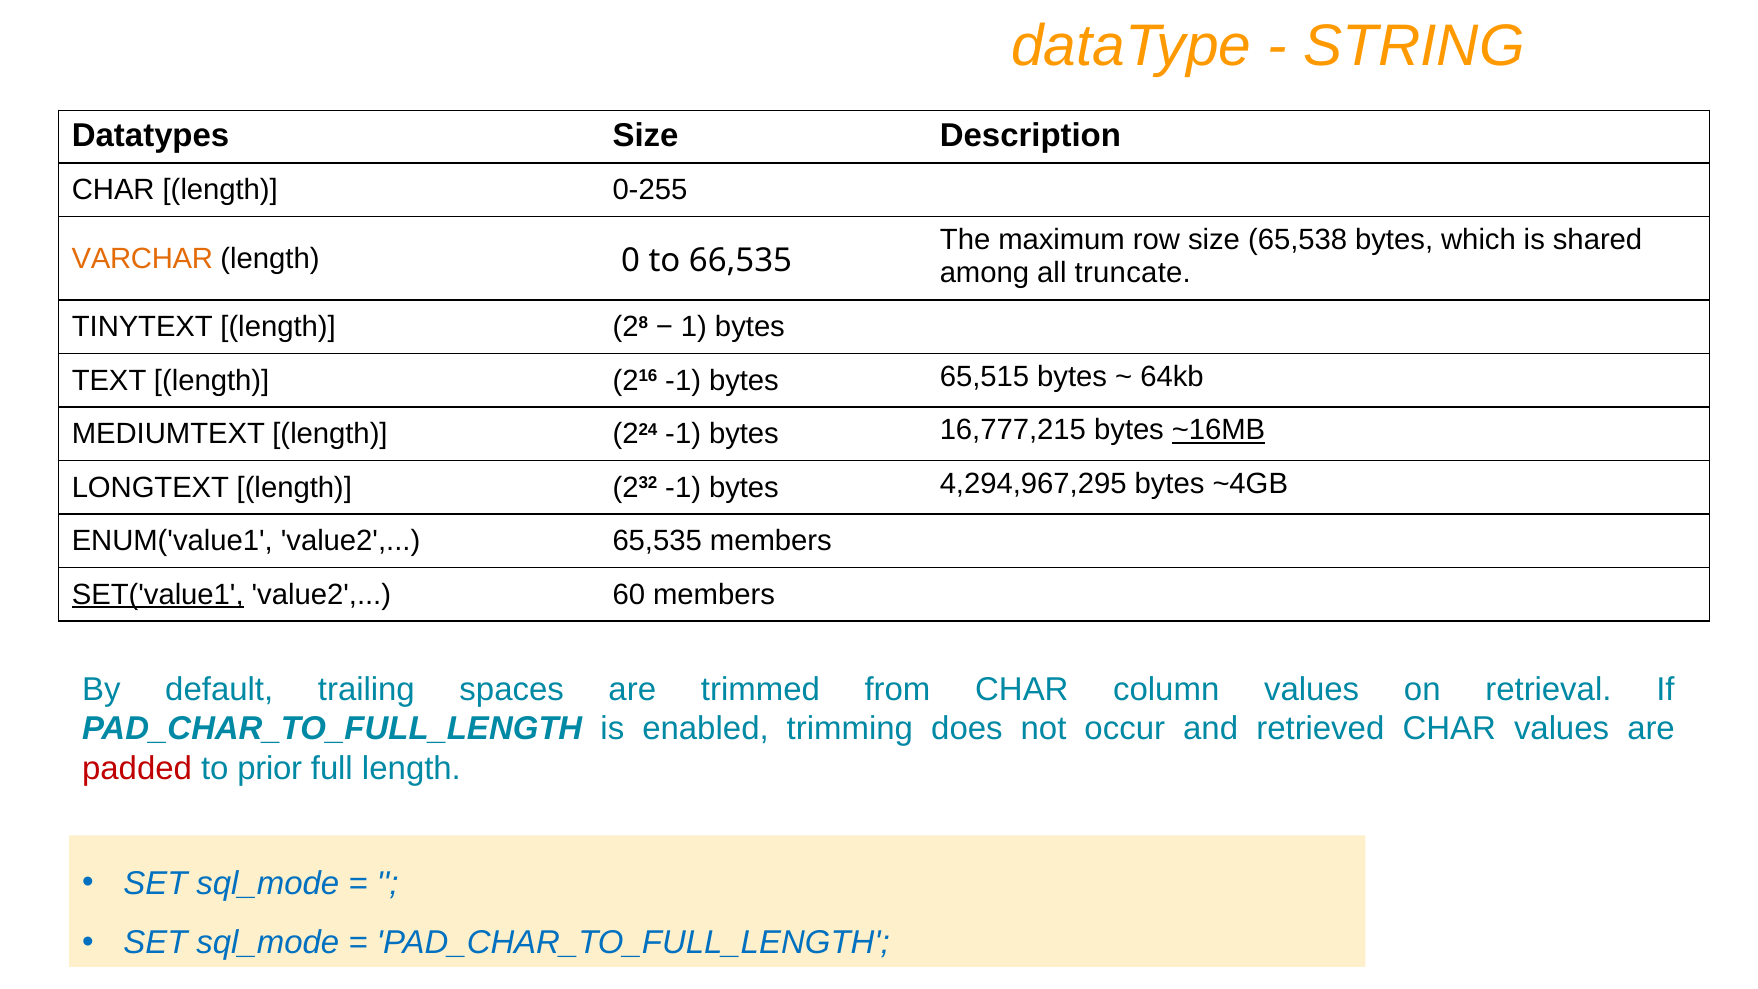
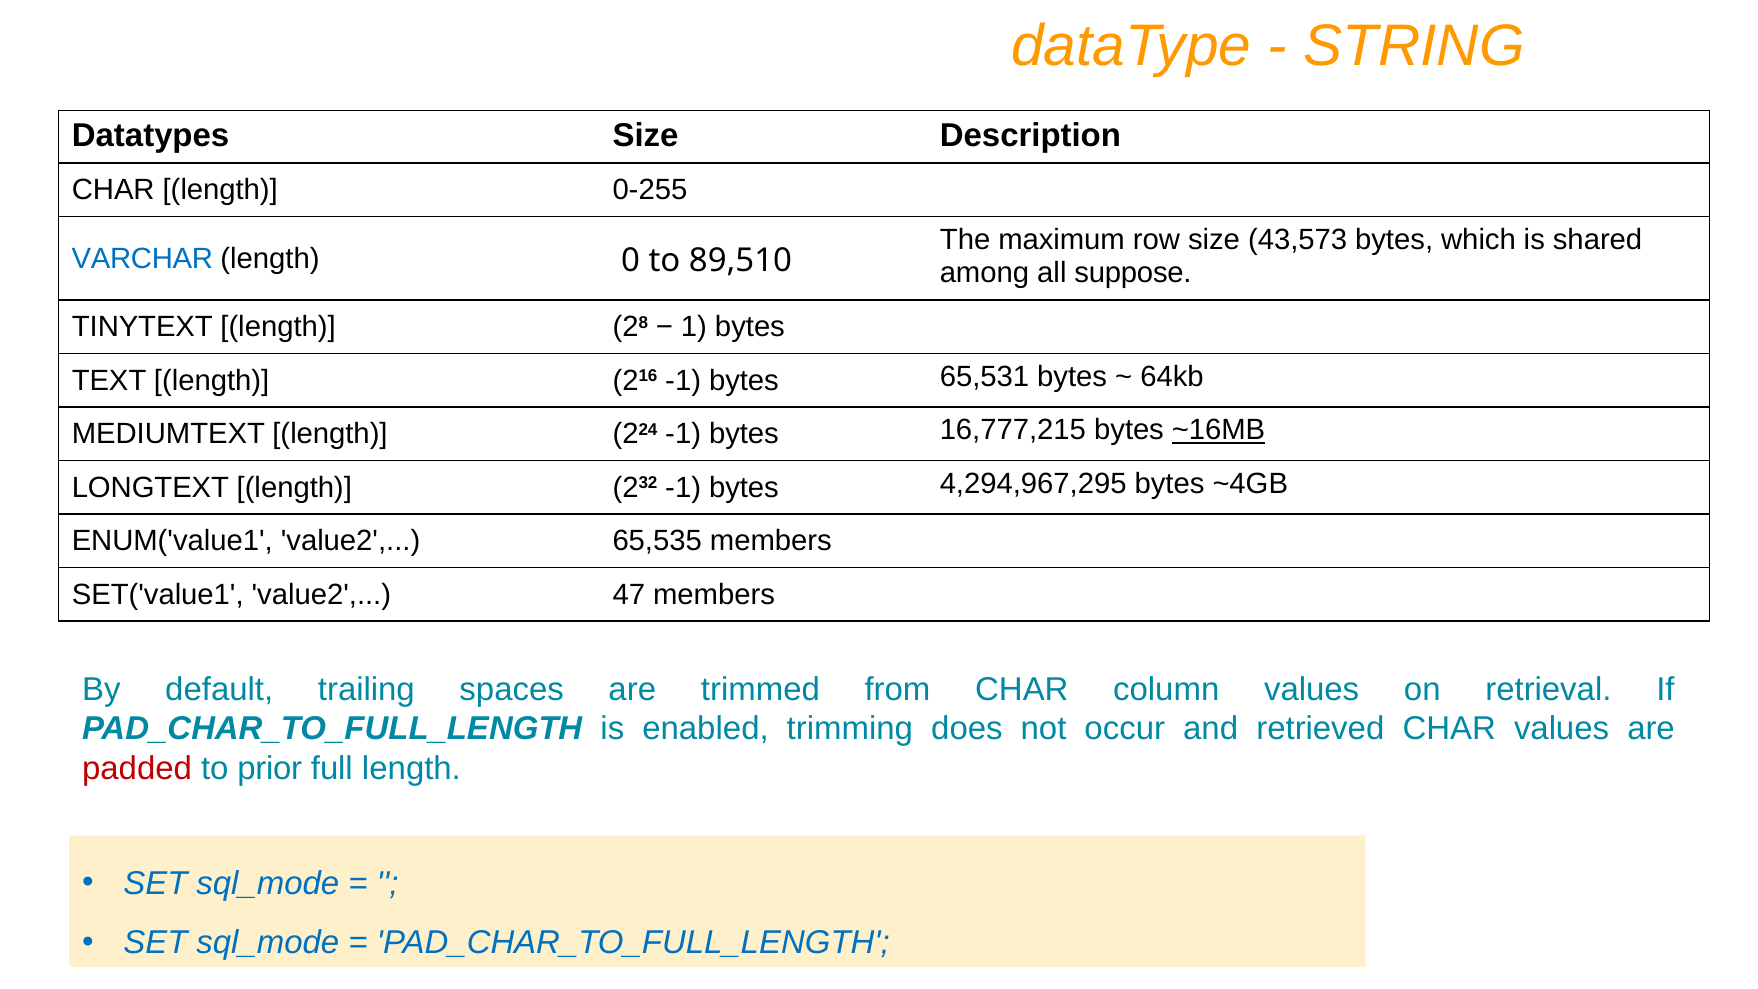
65,538: 65,538 -> 43,573 (1298, 240)
VARCHAR colour: orange -> blue (142, 259)
66,535: 66,535 -> 89,510 (740, 260)
truncate: truncate -> suppose (1133, 272)
65,515: 65,515 -> 65,531 (985, 377)
SET('value1 underline: present -> none (158, 595)
60: 60 -> 47 (629, 595)
